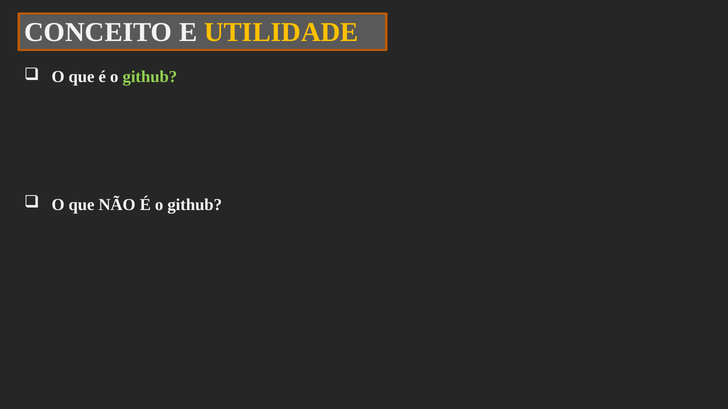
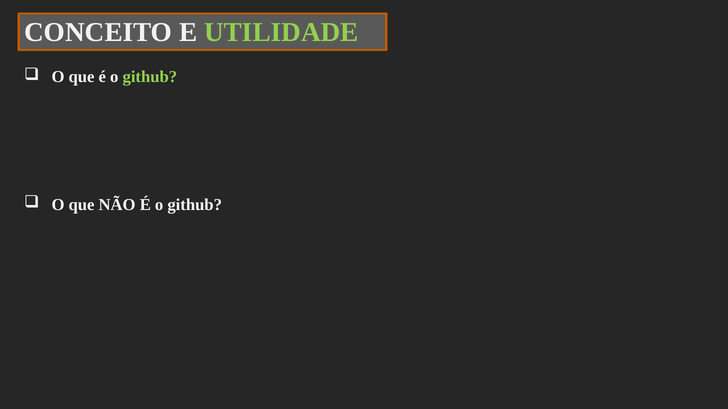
UTILIDADE colour: yellow -> light green (281, 32)
